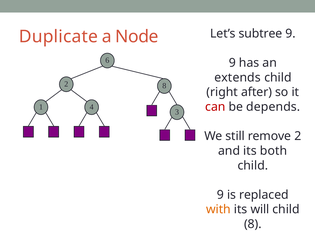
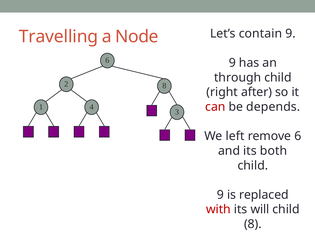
Duplicate: Duplicate -> Travelling (59, 37)
subtree: subtree -> contain (260, 34)
extends: extends -> through (238, 78)
still: still -> left (235, 136)
remove 2: 2 -> 6 (298, 136)
with colour: orange -> red (218, 210)
